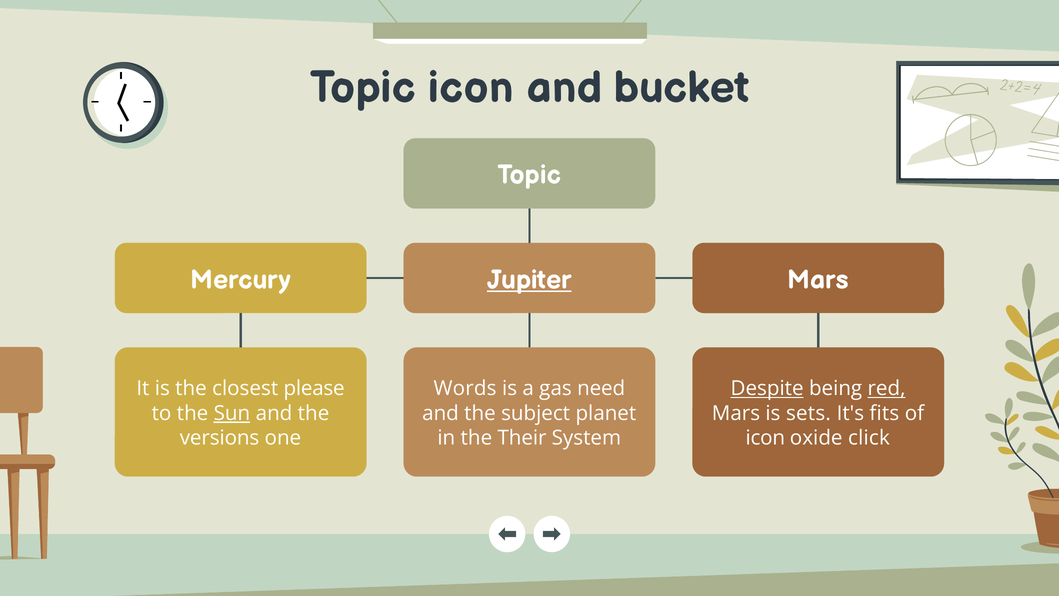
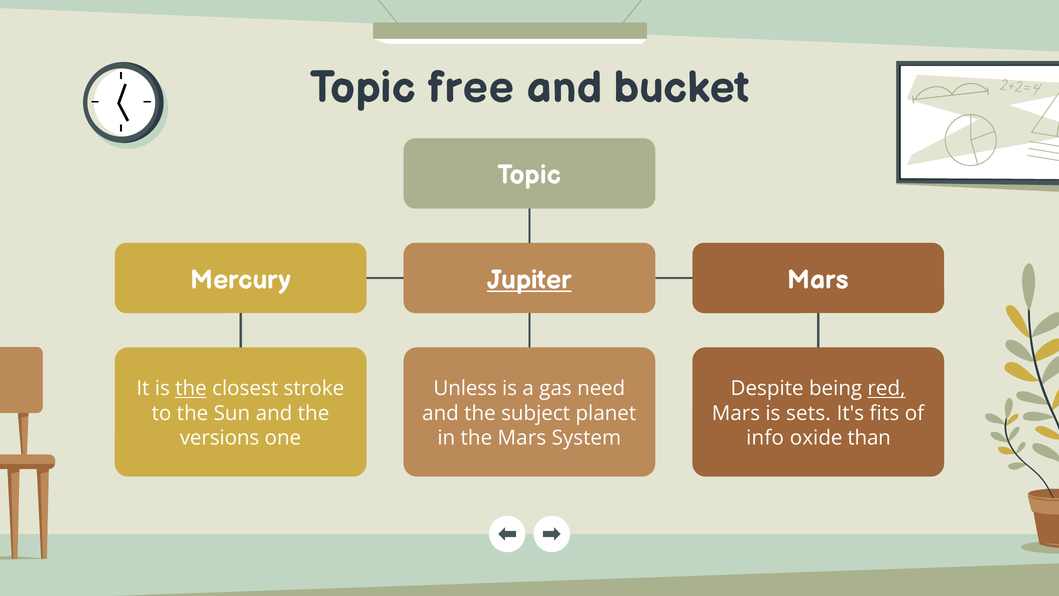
Topic icon: icon -> free (471, 88)
the underline: none -> present (191, 388)
please: please -> stroke (314, 388)
Words: Words -> Unless (465, 388)
Despite underline: present -> none (767, 388)
Sun underline: present -> none (232, 413)
the Their: Their -> Mars (522, 438)
icon: icon -> info (765, 438)
click: click -> than (869, 438)
